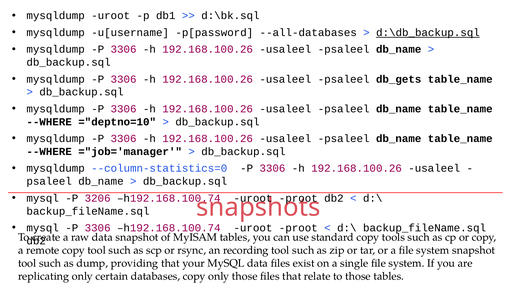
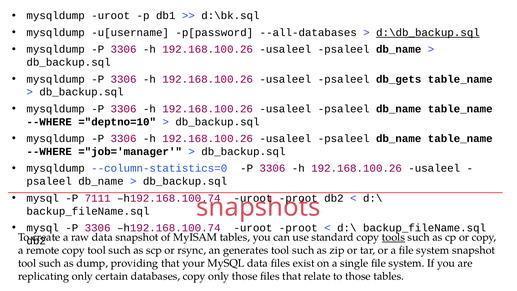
3206: 3206 -> 7111 (98, 198)
tools underline: none -> present (393, 237)
recording: recording -> generates (246, 250)
